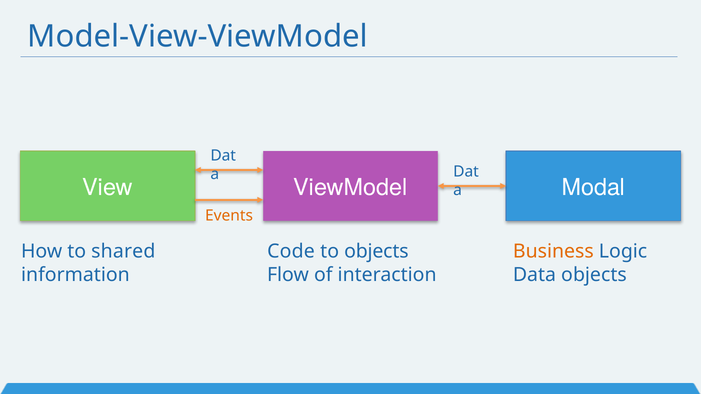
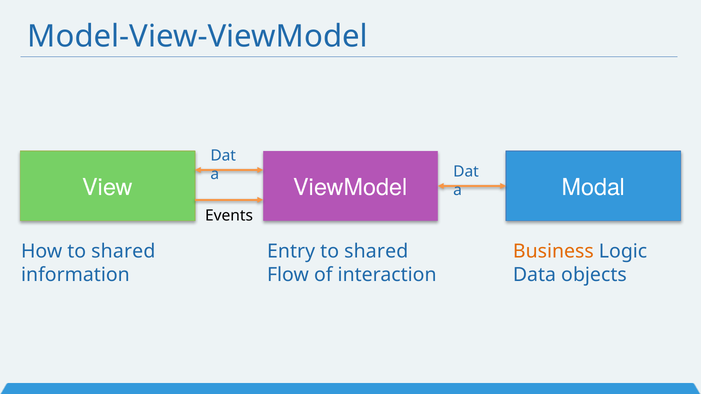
Events colour: orange -> black (229, 216)
Code: Code -> Entry (291, 252)
objects: objects -> shared (376, 252)
